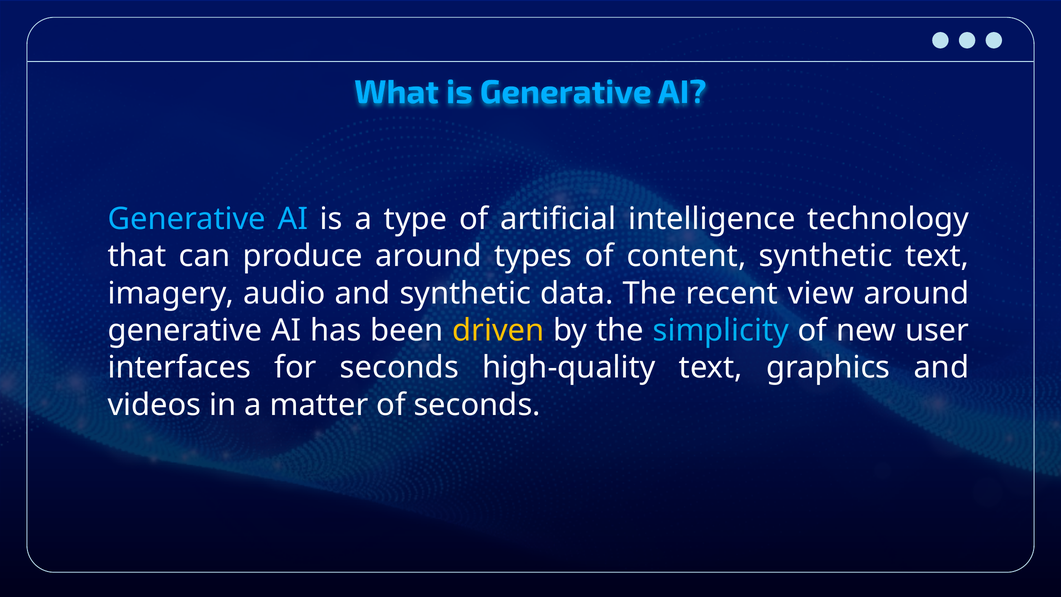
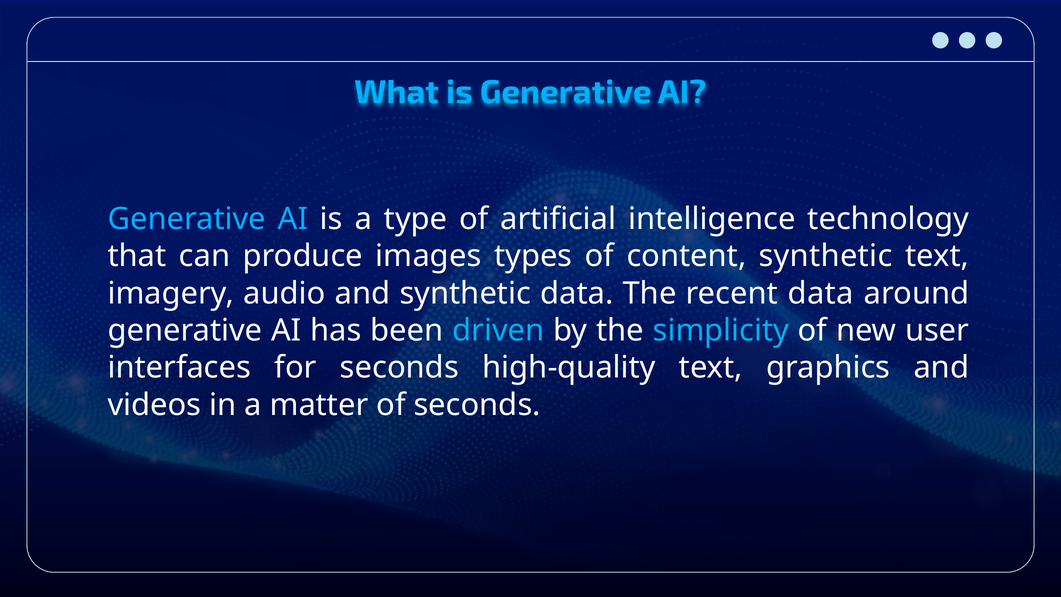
produce around: around -> images (428, 256)
recent view: view -> data (821, 293)
driven colour: yellow -> light blue (498, 330)
